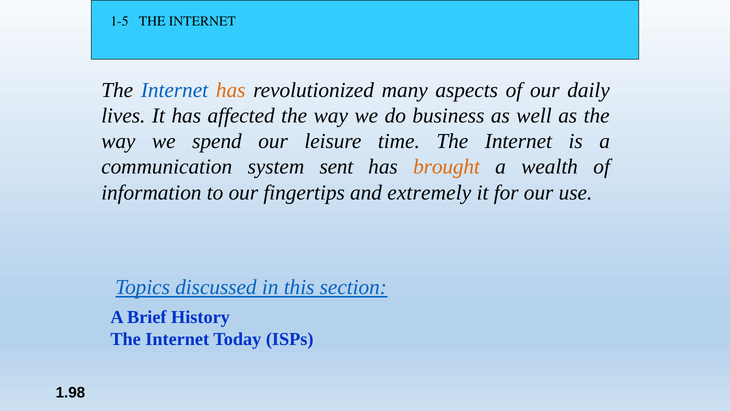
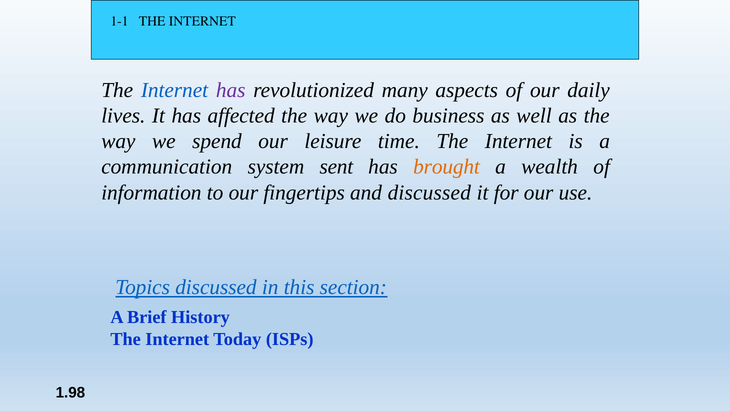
1-5: 1-5 -> 1-1 (119, 21)
has colour: orange -> purple (231, 90)
and extremely: extremely -> discussed (429, 192)
